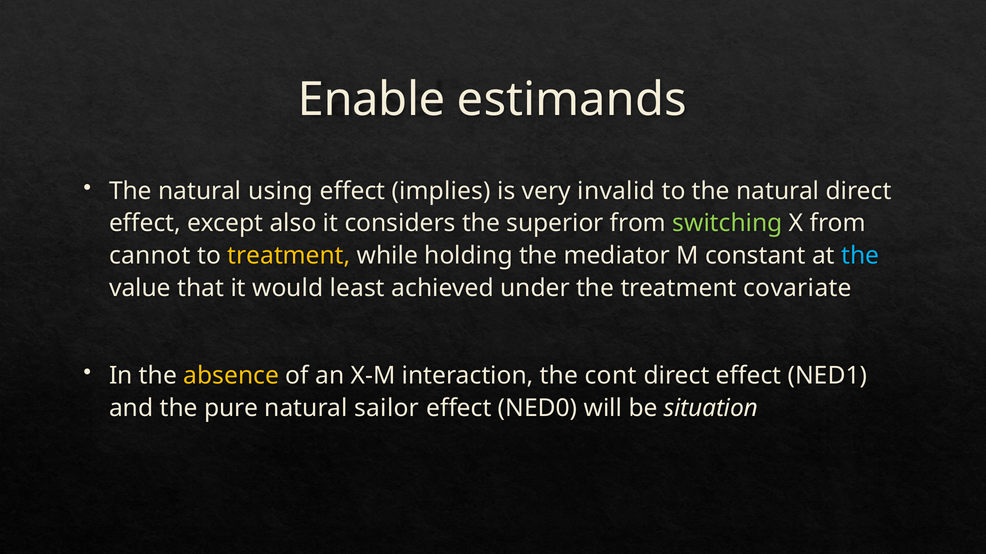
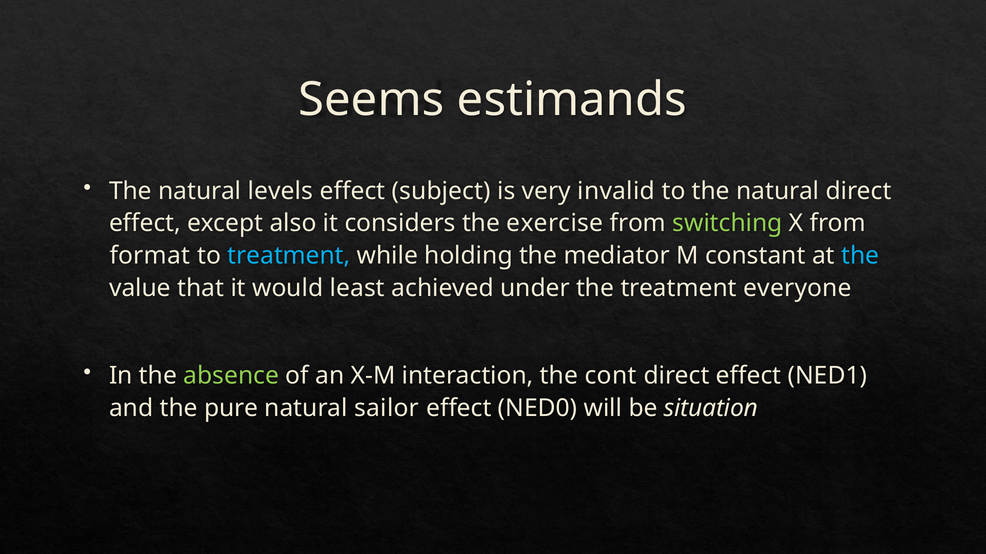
Enable: Enable -> Seems (371, 100)
using: using -> levels (280, 191)
implies: implies -> subject (441, 191)
superior: superior -> exercise (555, 224)
cannot: cannot -> format (150, 256)
treatment colour: yellow -> light blue (289, 256)
covariate: covariate -> everyone (798, 289)
absence colour: yellow -> light green (231, 376)
